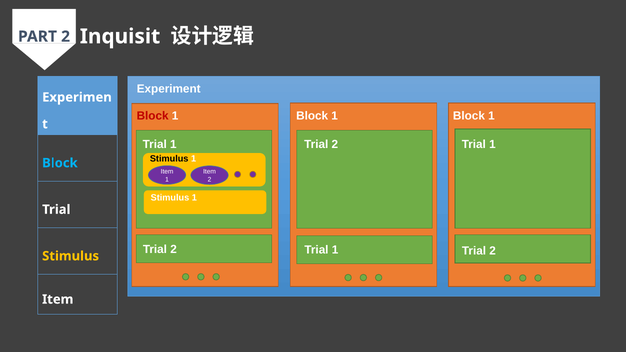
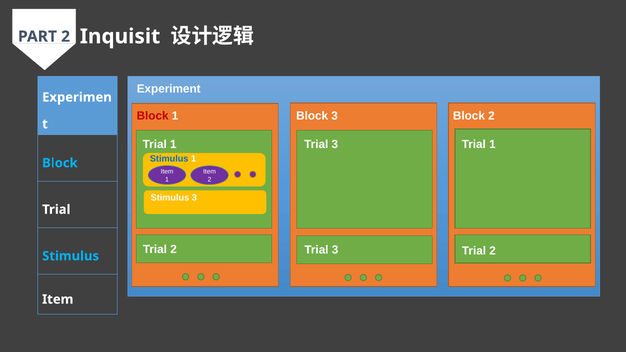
1: 1 -> 3 (335, 116)
1: 1 -> 2 (491, 116)
2: 2 -> 3 (335, 144)
Stimulus colour: black -> blue (169, 159)
1: 1 -> 3 (194, 198)
1: 1 -> 3 (335, 250)
Stimulus colour: yellow -> light blue (71, 256)
